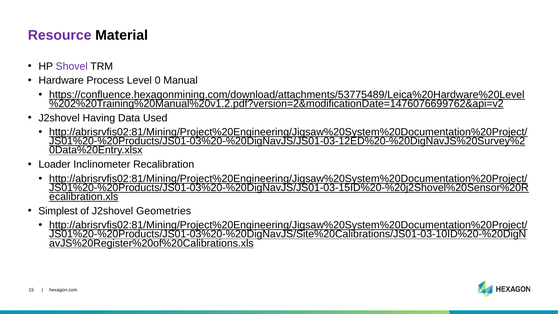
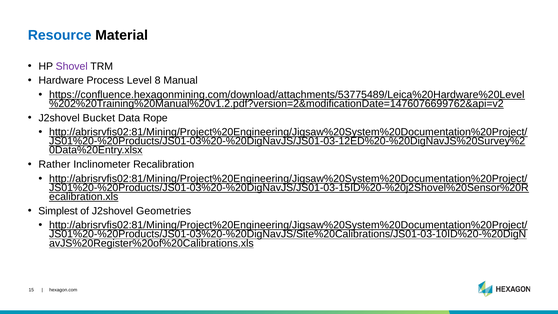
Resource colour: purple -> blue (60, 35)
0: 0 -> 8 (158, 80)
Having: Having -> Bucket (99, 118)
Used: Used -> Rope (155, 118)
Loader: Loader -> Rather (54, 164)
